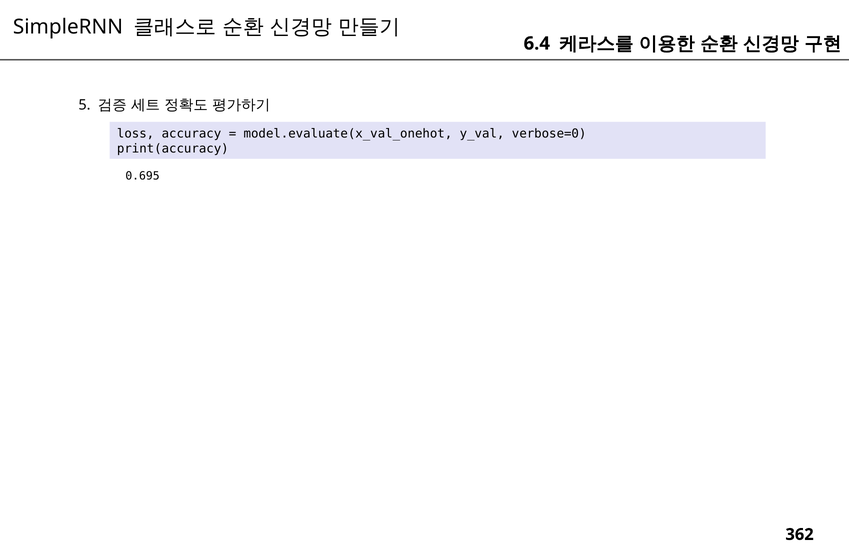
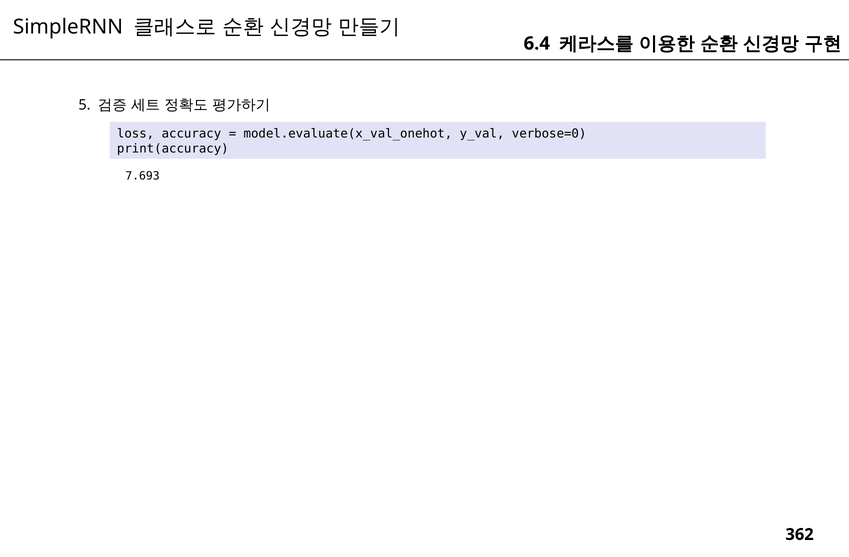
0.695: 0.695 -> 7.693 (143, 176)
